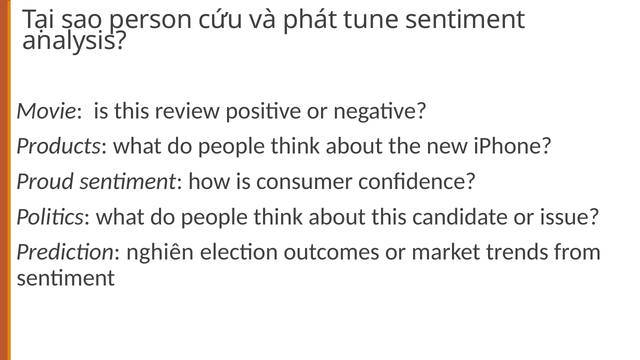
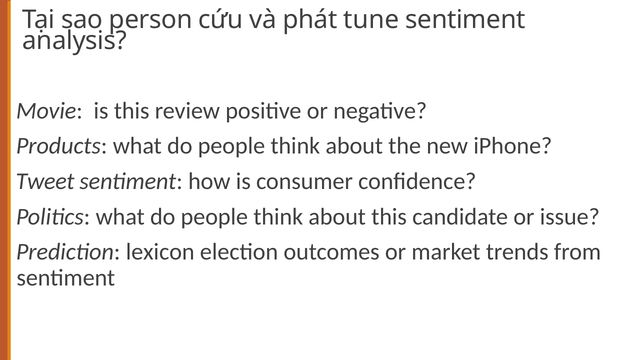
Proud: Proud -> Tweet (45, 181)
nghiên: nghiên -> lexicon (160, 252)
